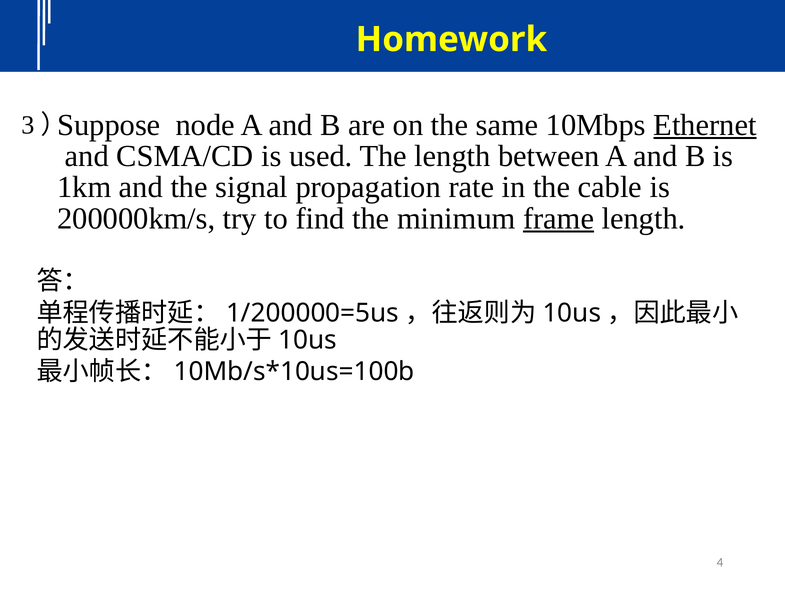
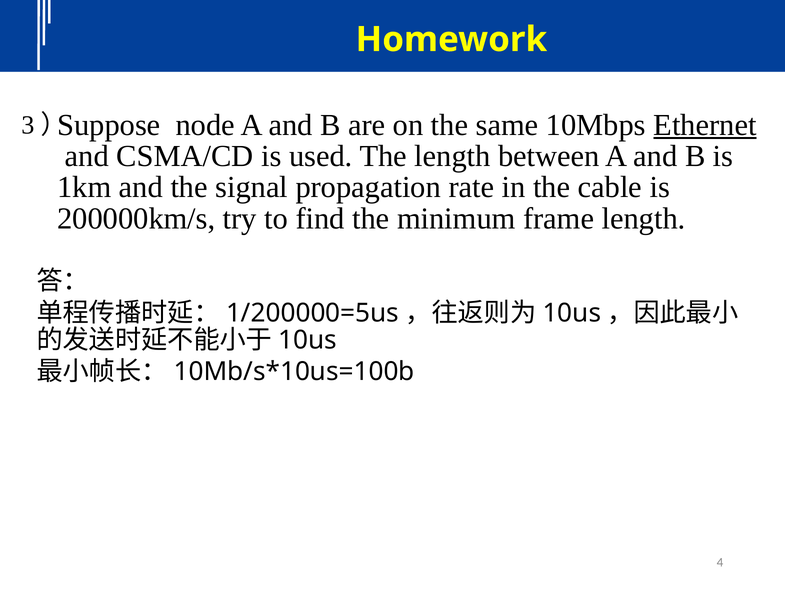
frame underline: present -> none (559, 218)
